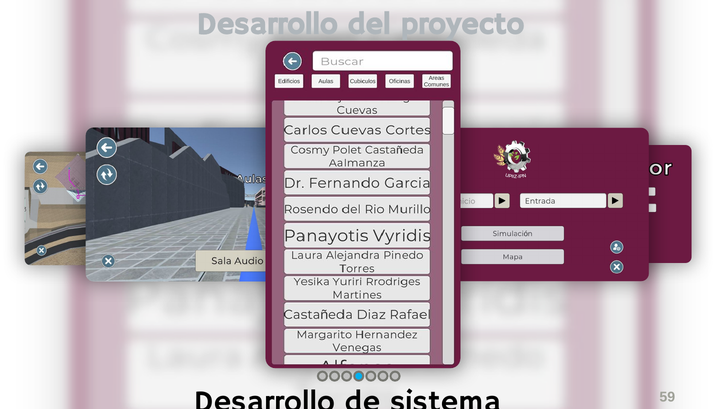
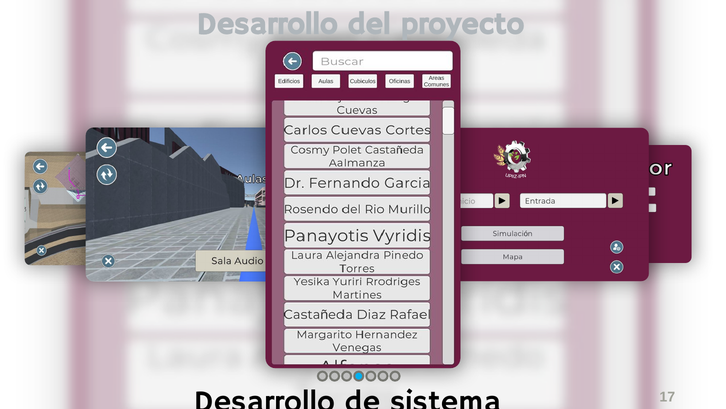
59: 59 -> 17 (667, 397)
